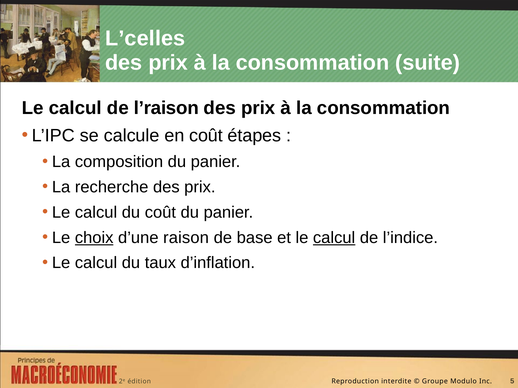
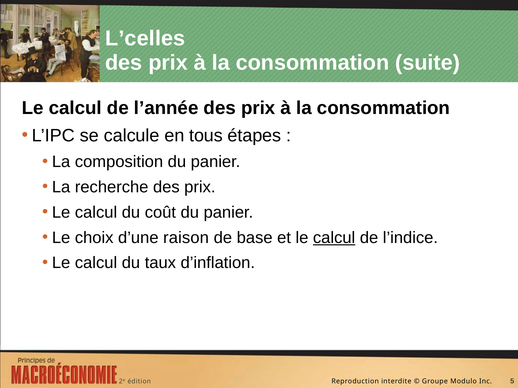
l’raison: l’raison -> l’année (166, 108)
en coût: coût -> tous (206, 136)
choix underline: present -> none (94, 238)
